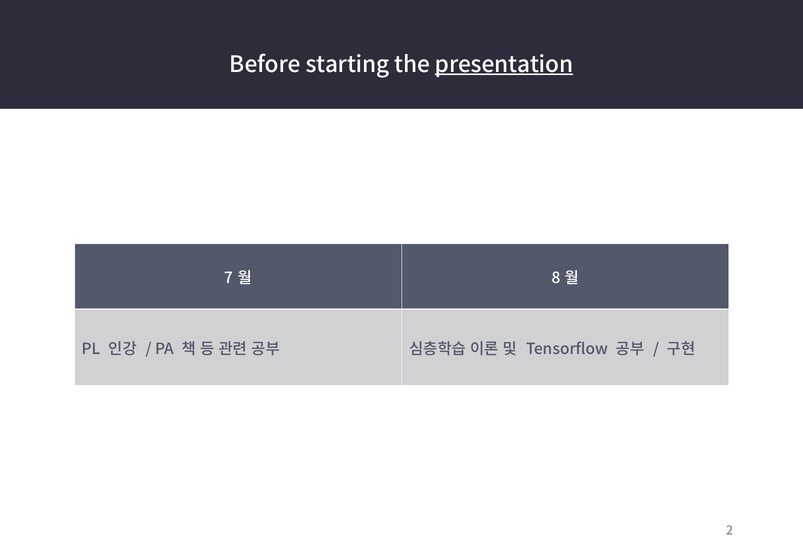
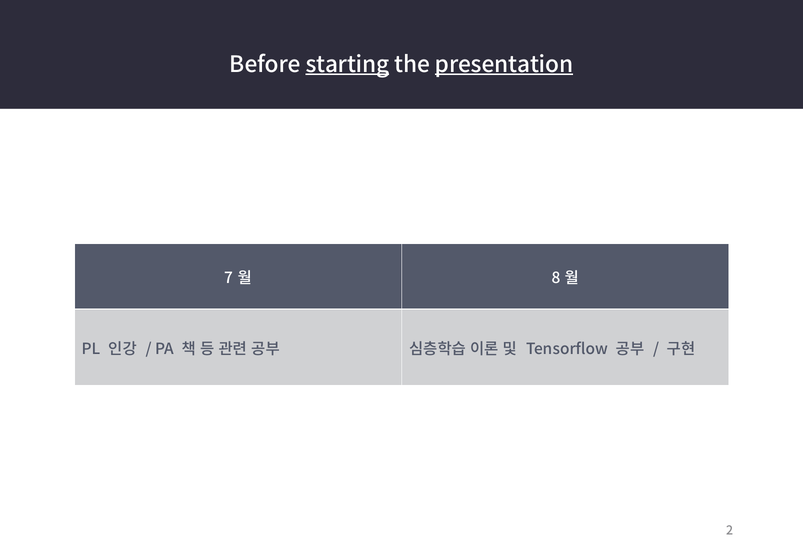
starting underline: none -> present (347, 65)
